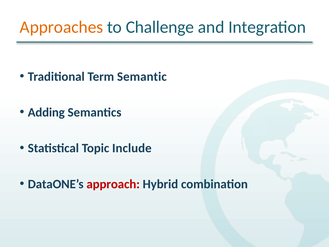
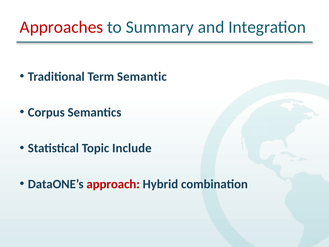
Approaches colour: orange -> red (61, 27)
Challenge: Challenge -> Summary (160, 27)
Adding: Adding -> Corpus (46, 112)
